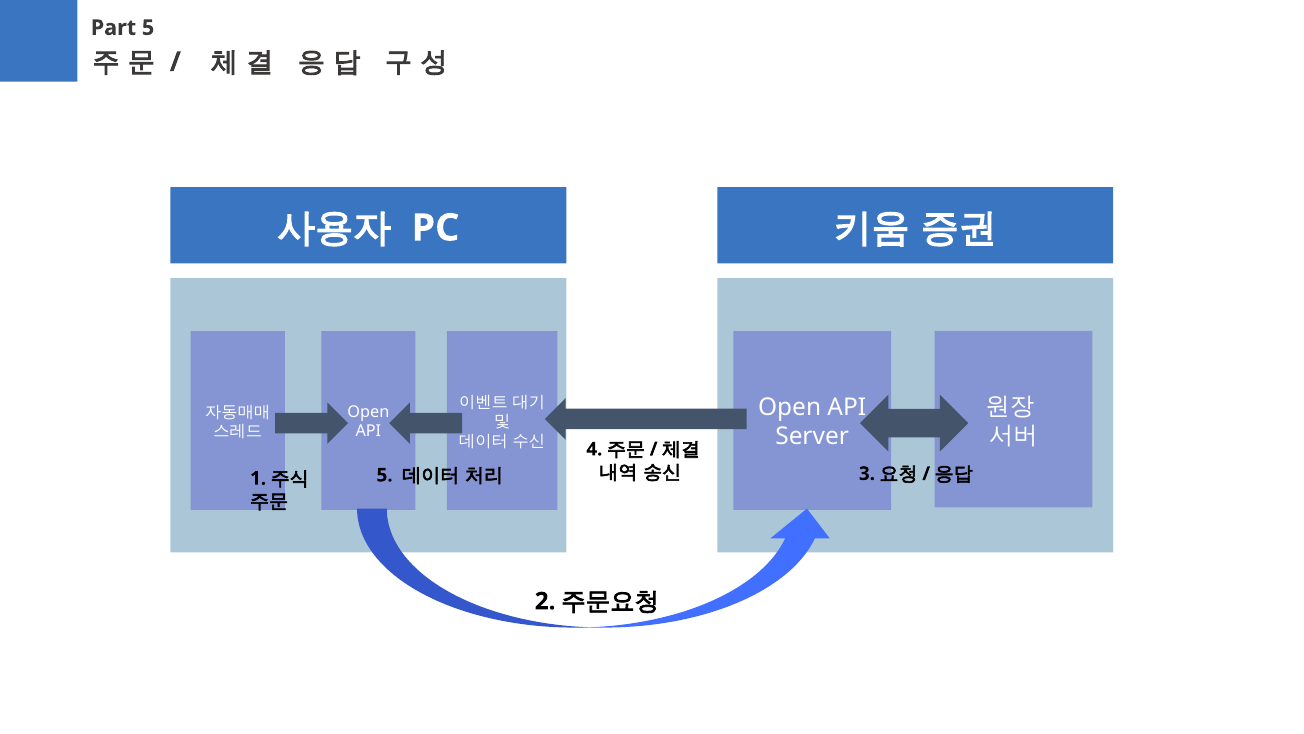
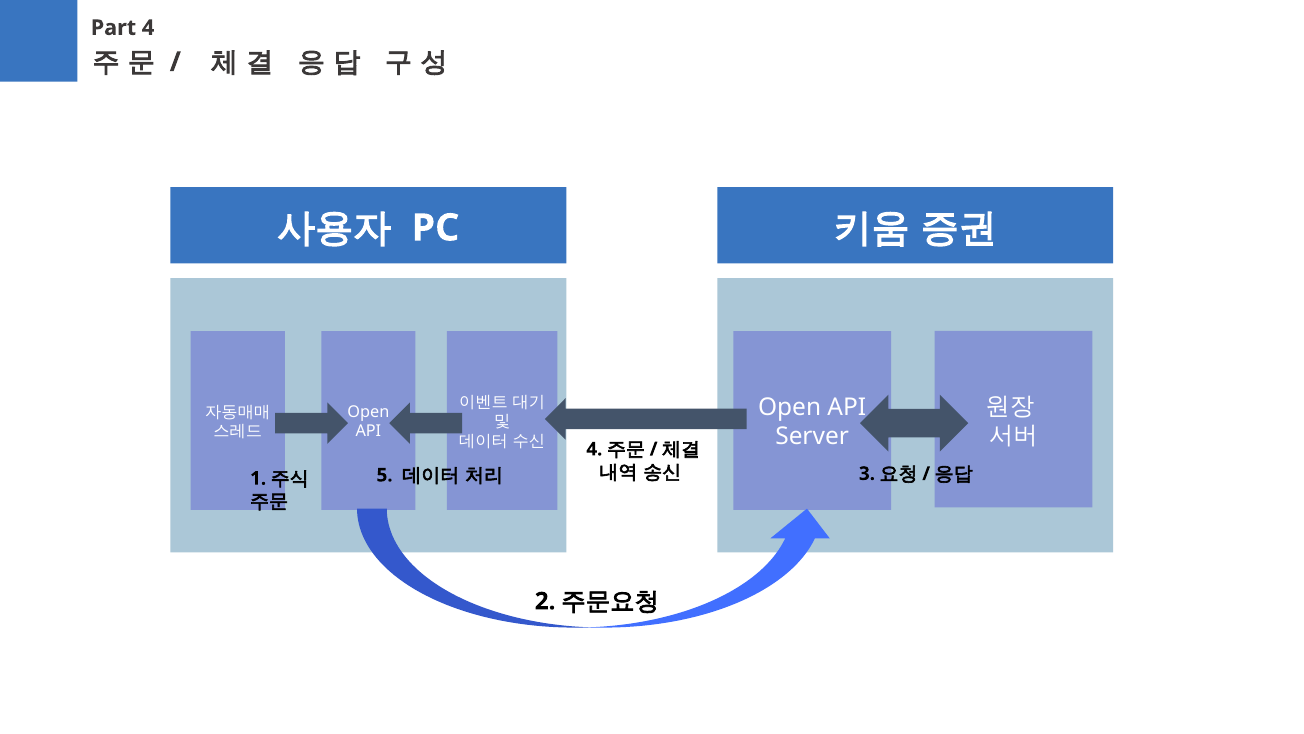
Part 5: 5 -> 4 (148, 28)
